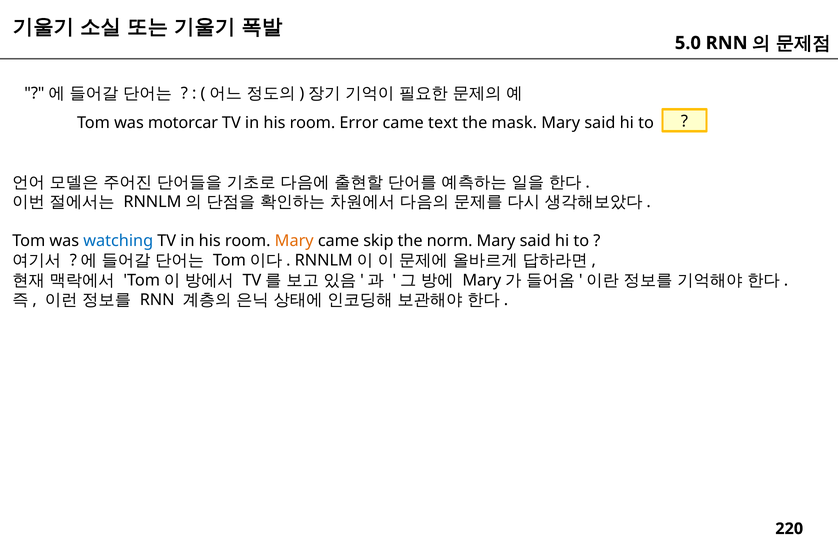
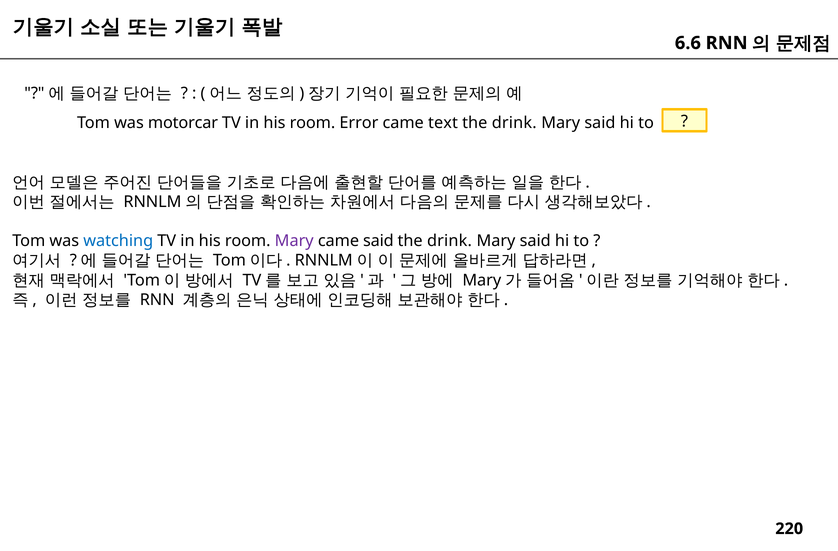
5.0: 5.0 -> 6.6 (688, 43)
mask: mask -> drink (514, 123)
Mary colour: orange -> purple (294, 241)
came skip: skip -> said (378, 241)
norm: norm -> drink (449, 241)
